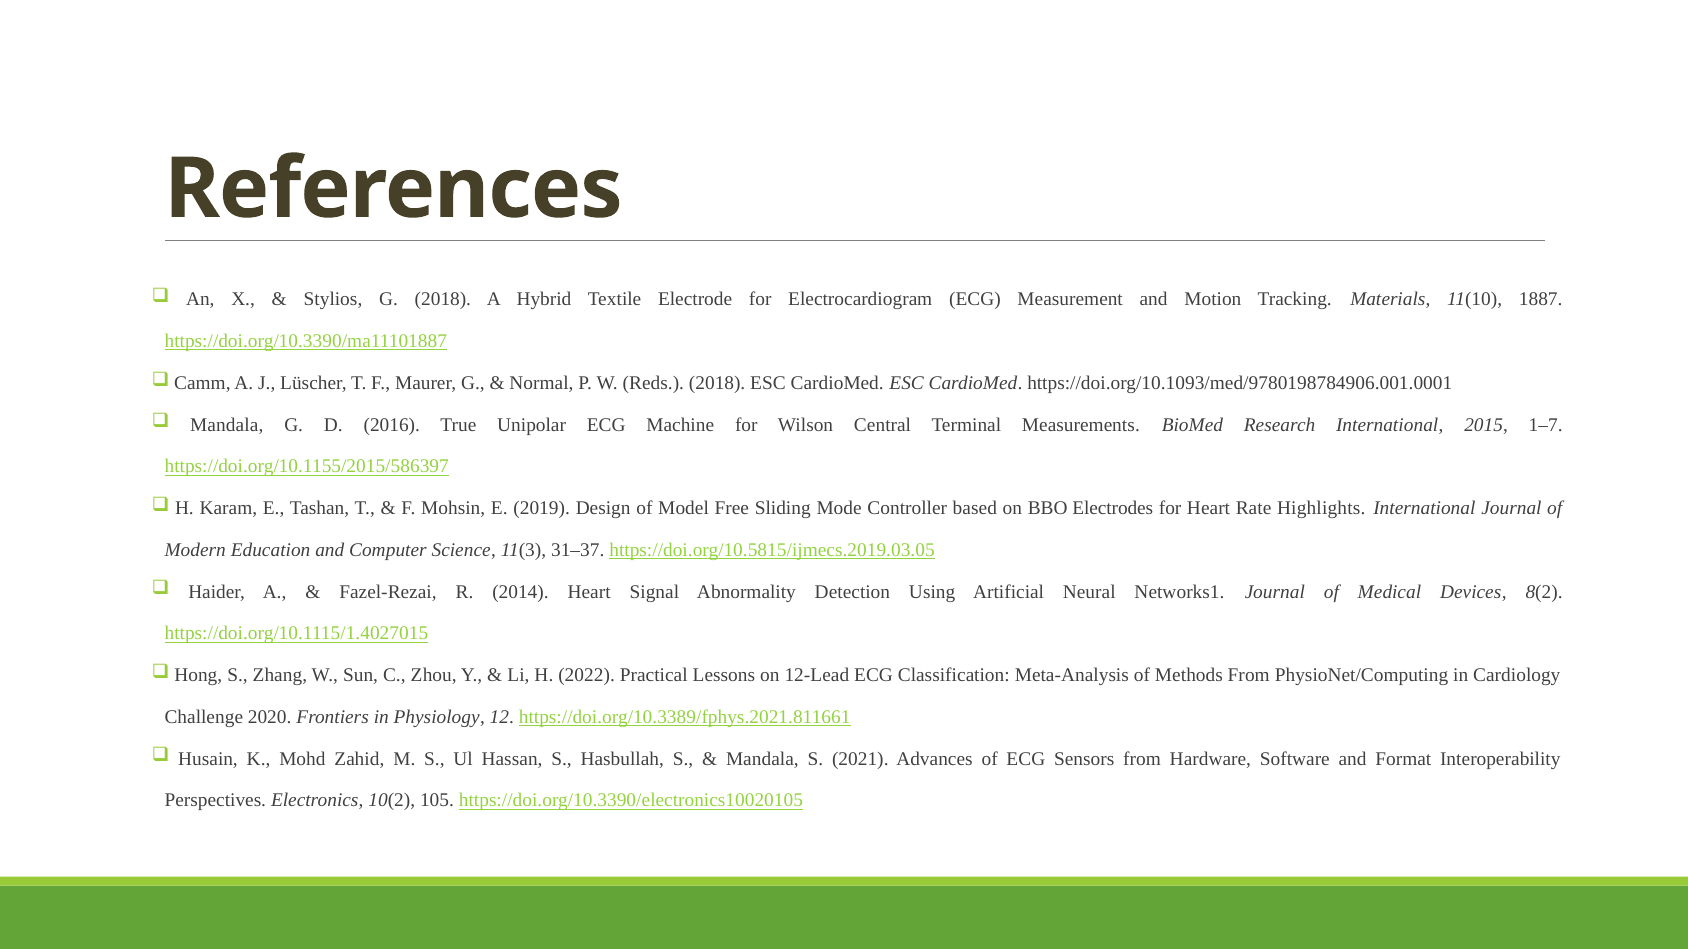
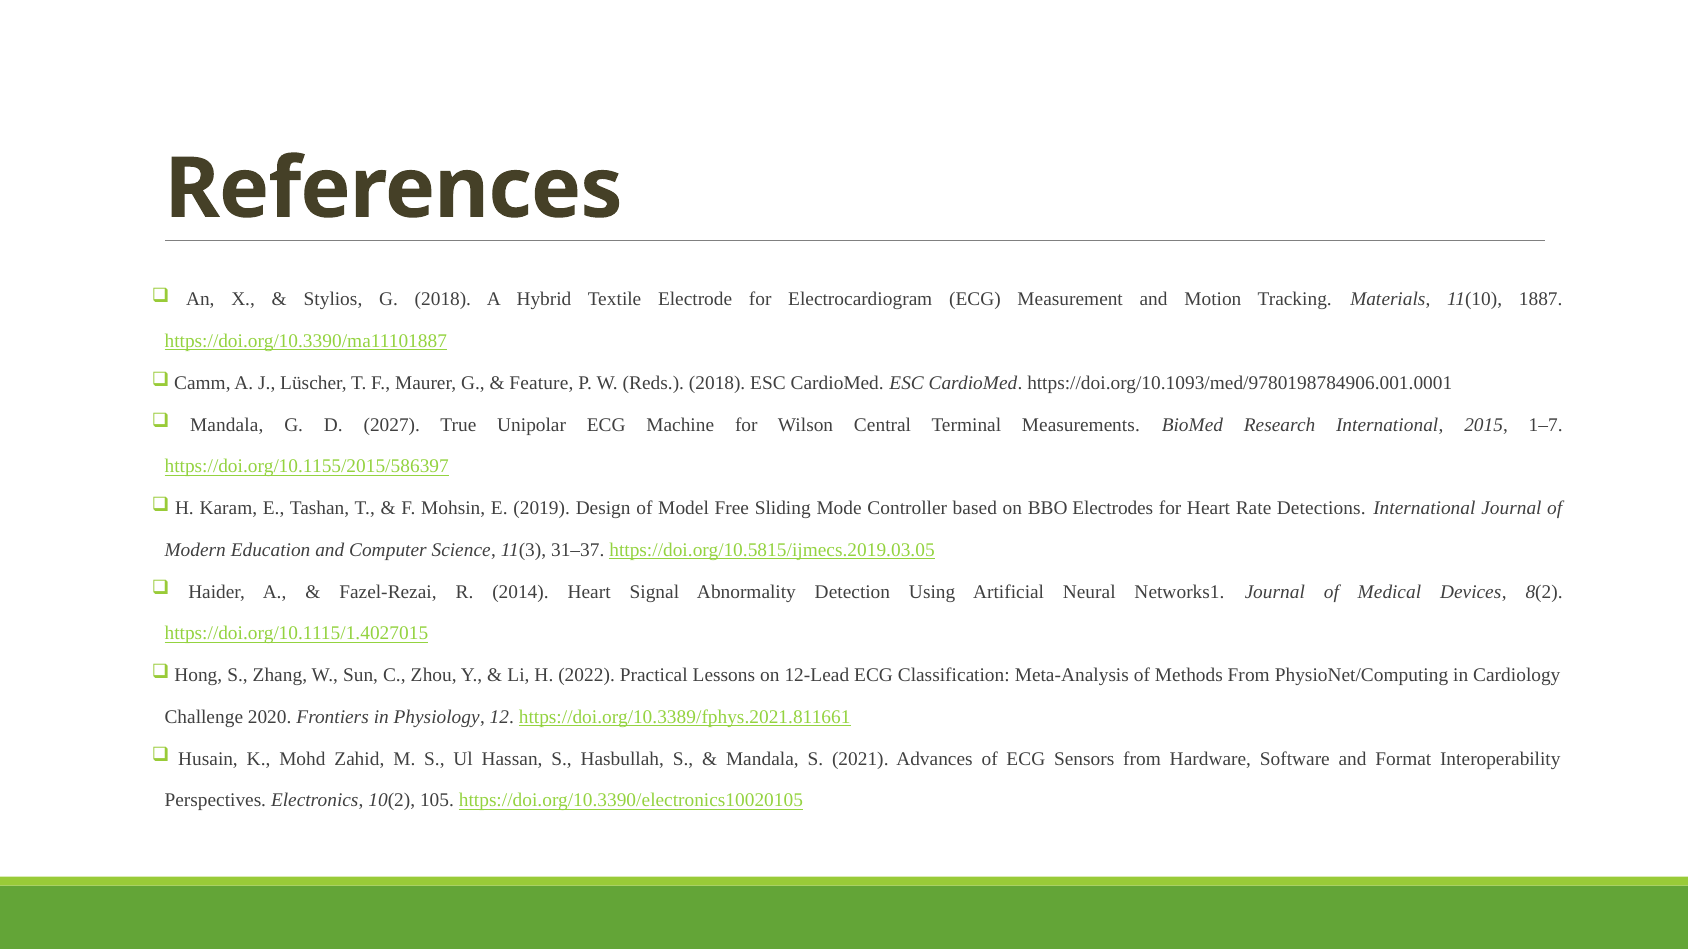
Normal: Normal -> Feature (541, 383)
2016: 2016 -> 2027 (392, 425)
Highlights: Highlights -> Detections (1321, 508)
